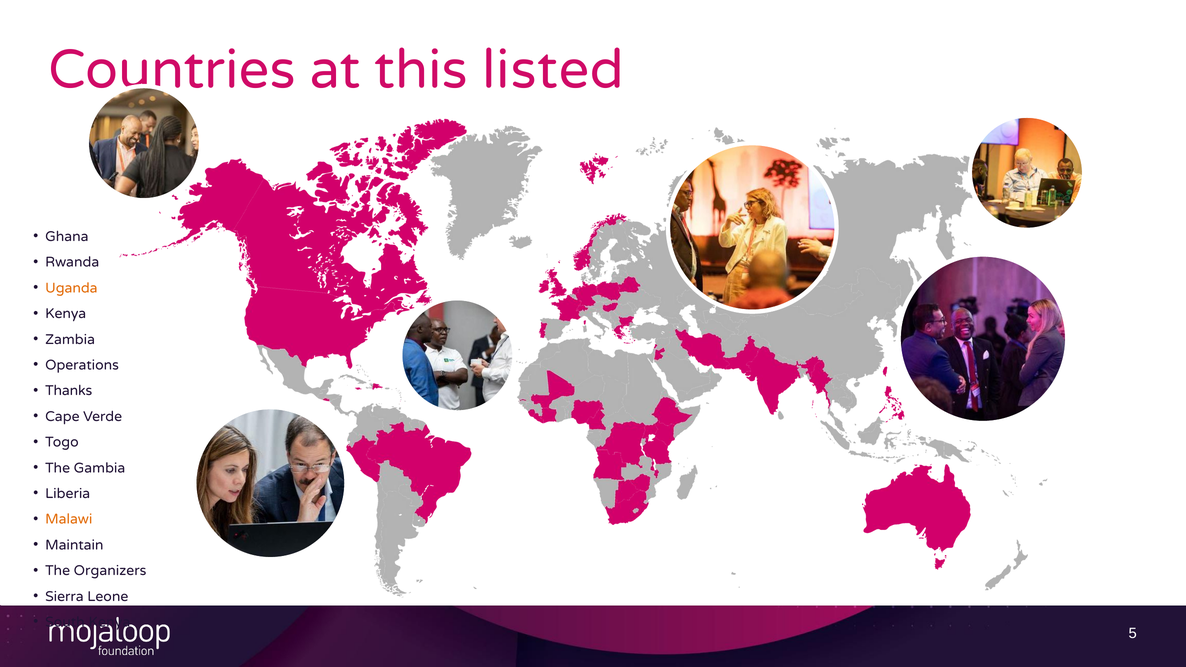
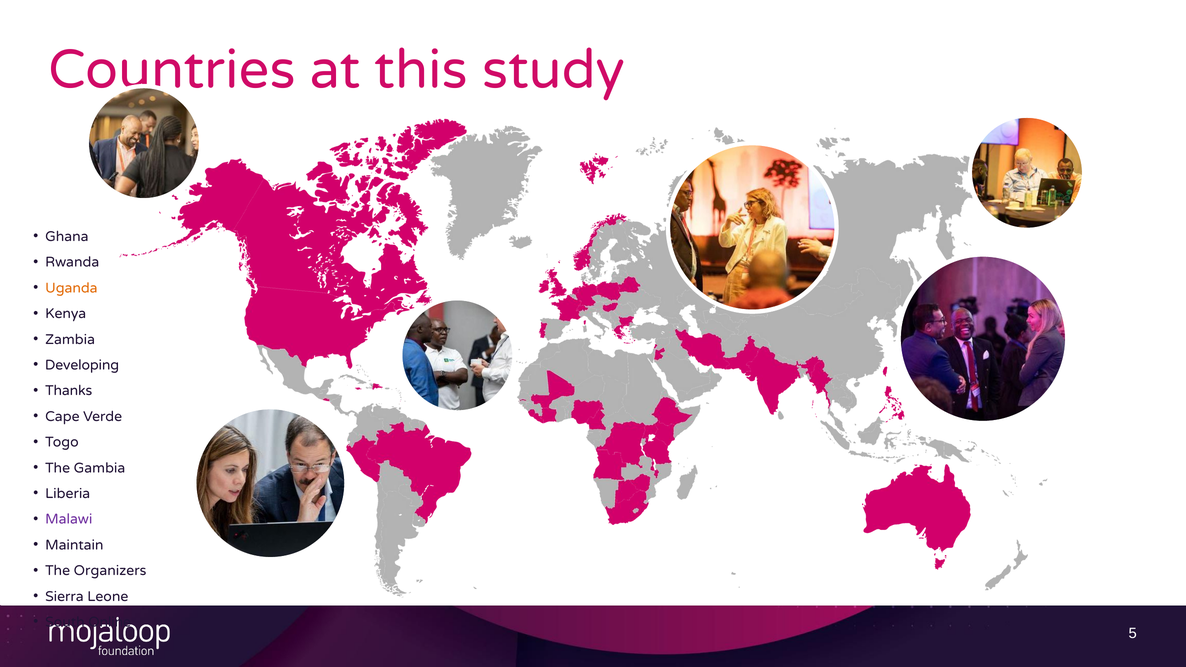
listed: listed -> study (554, 70)
Operations: Operations -> Developing (82, 365)
Malawi colour: orange -> purple (69, 519)
South Kenya: Kenya -> Online (110, 622)
